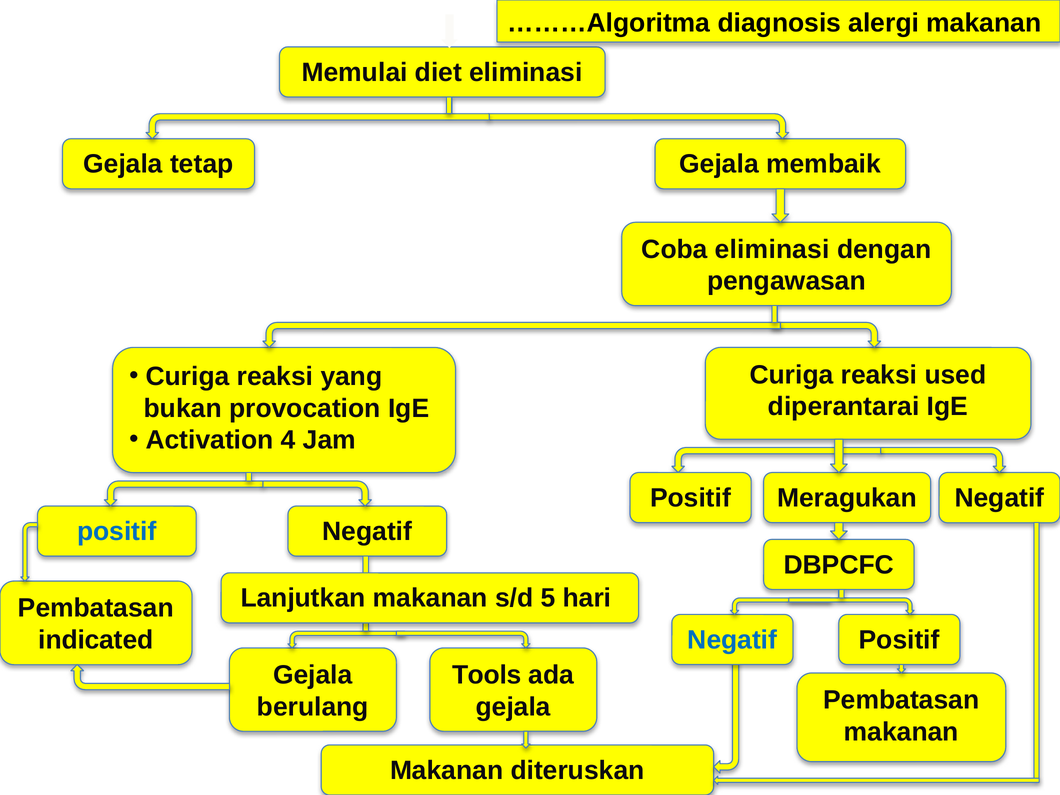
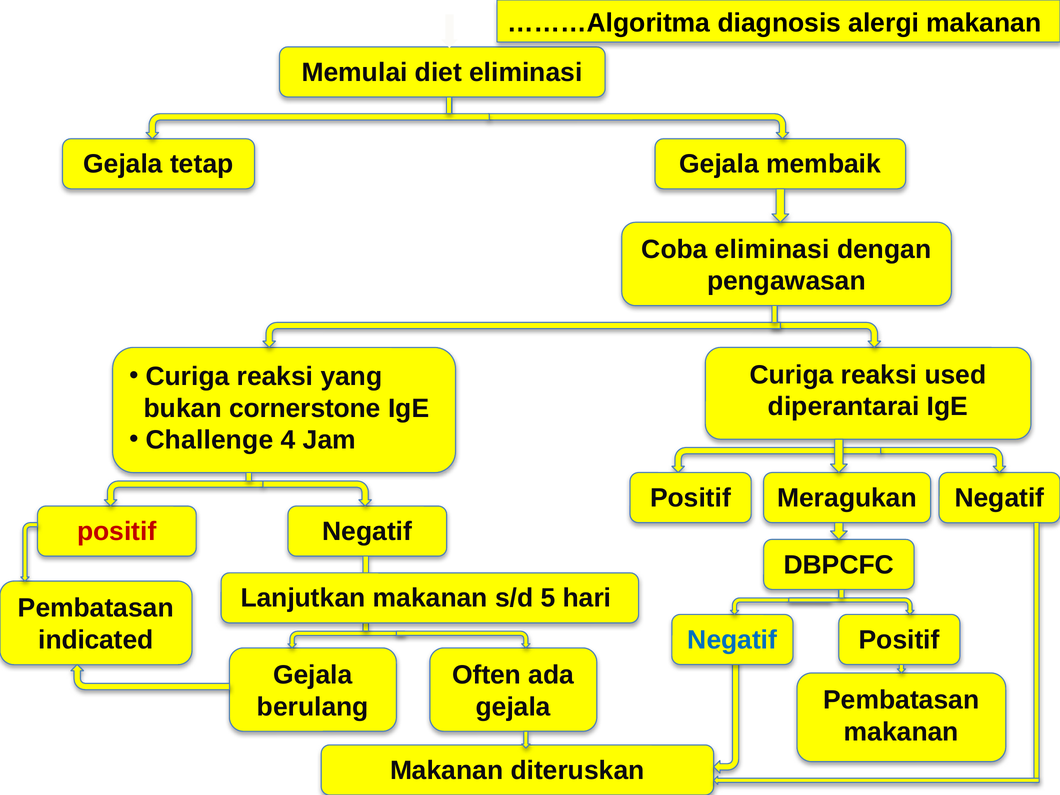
provocation: provocation -> cornerstone (305, 408)
Activation: Activation -> Challenge (209, 440)
positif colour: blue -> red (117, 531)
Tools: Tools -> Often (487, 675)
